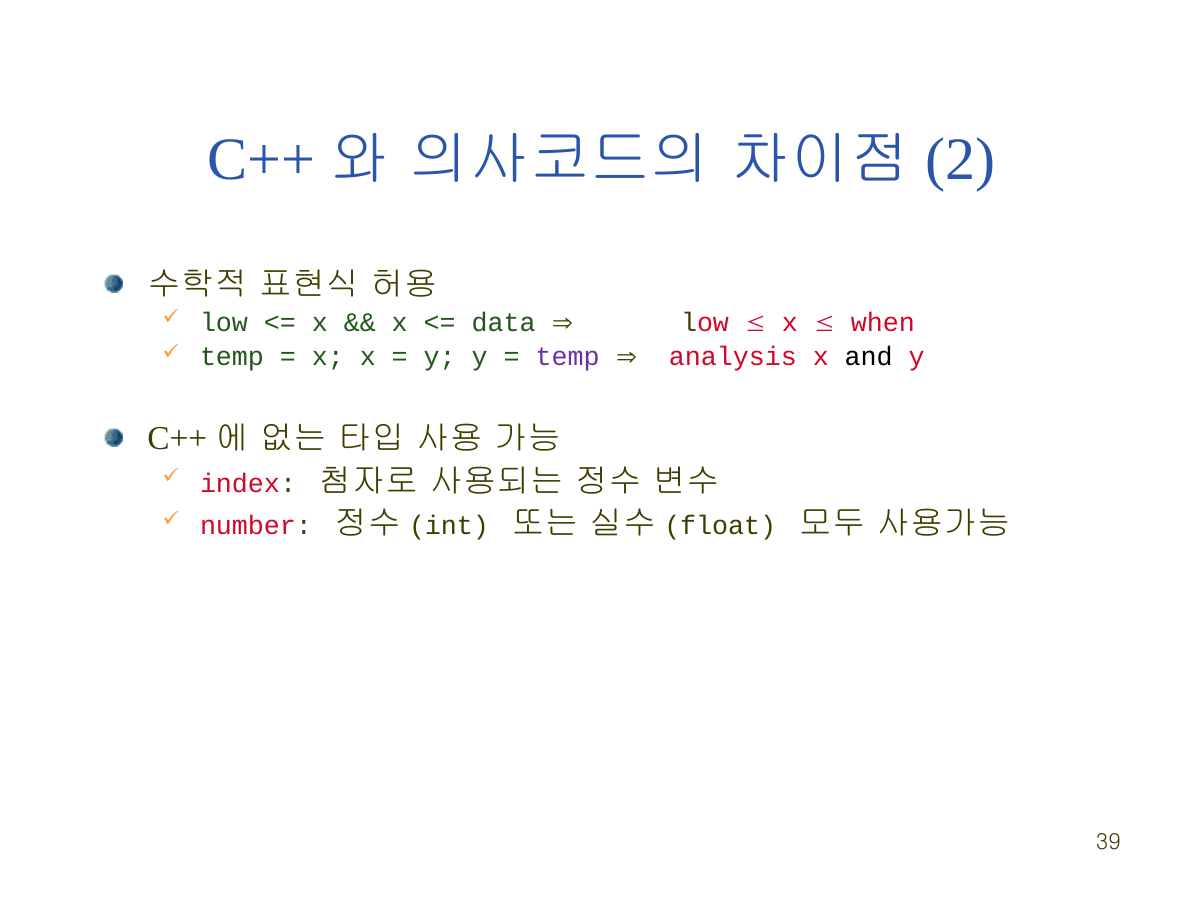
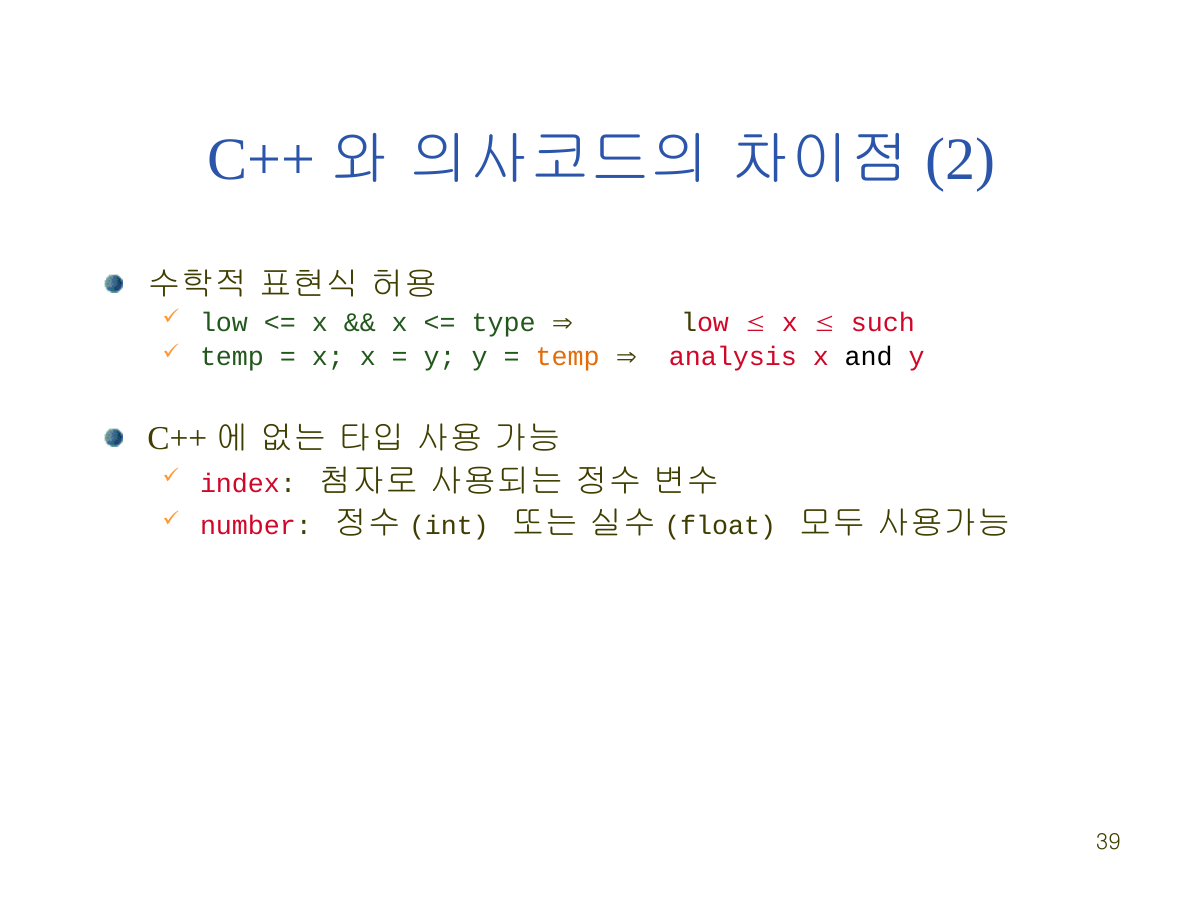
data: data -> type (504, 322)
when: when -> such (883, 322)
temp colour: purple -> orange (568, 357)
